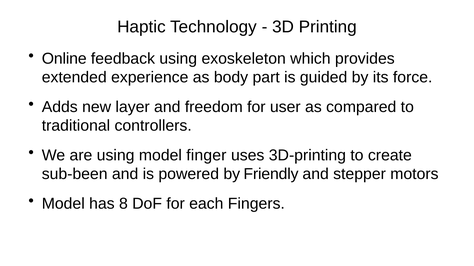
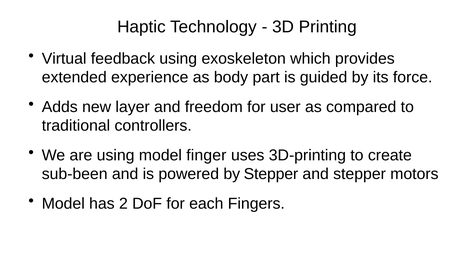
Online: Online -> Virtual (64, 59)
by Friendly: Friendly -> Stepper (271, 174)
8: 8 -> 2 (123, 204)
